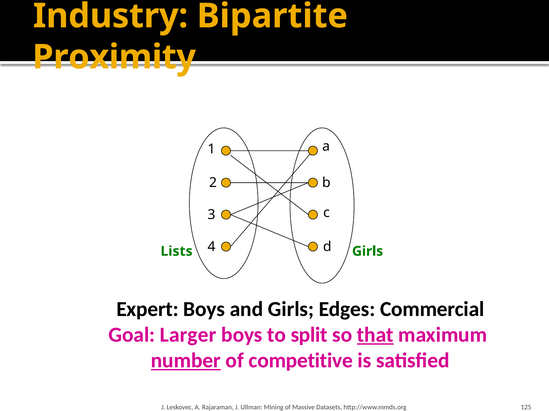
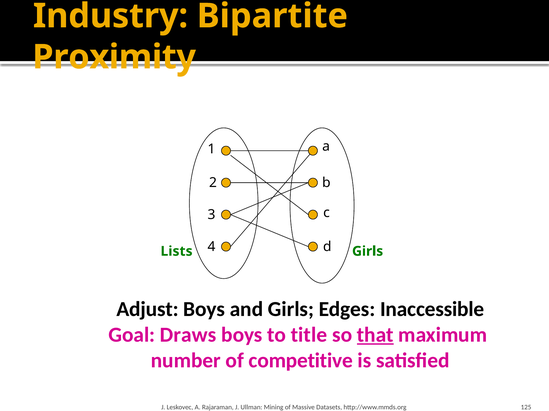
Expert: Expert -> Adjust (147, 310)
Commercial: Commercial -> Inaccessible (432, 310)
Larger: Larger -> Draws (188, 335)
split: split -> title (309, 335)
number underline: present -> none (186, 361)
